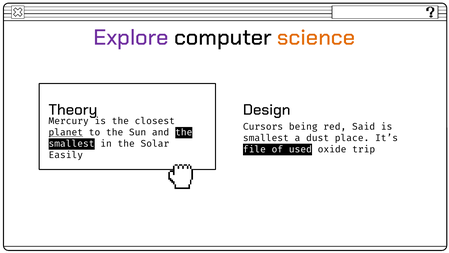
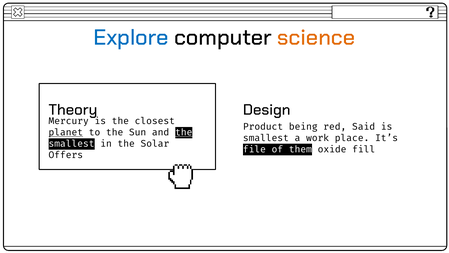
Explore colour: purple -> blue (131, 37)
Cursors: Cursors -> Product (263, 127)
the underline: none -> present (184, 132)
dust: dust -> work (318, 138)
used: used -> them (300, 149)
trip: trip -> fill (364, 149)
Easily: Easily -> Offers (66, 155)
